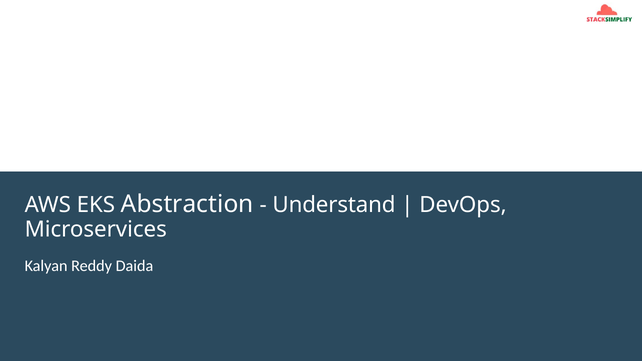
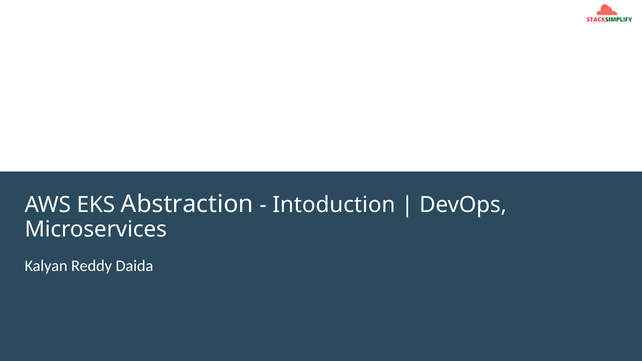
Understand: Understand -> Intoduction (334, 205)
